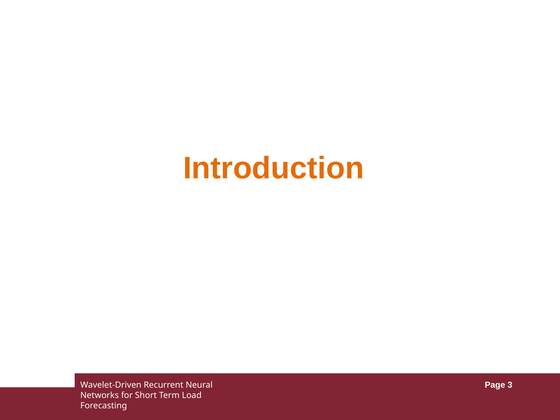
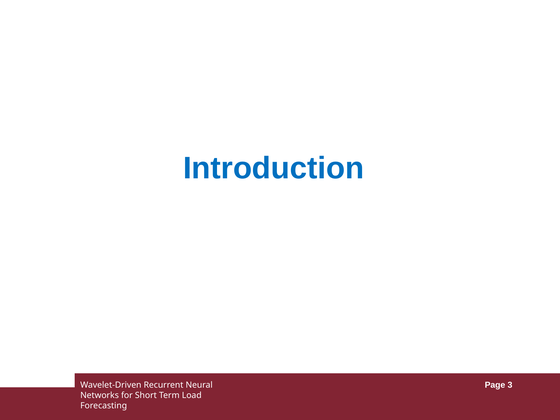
Introduction colour: orange -> blue (274, 168)
